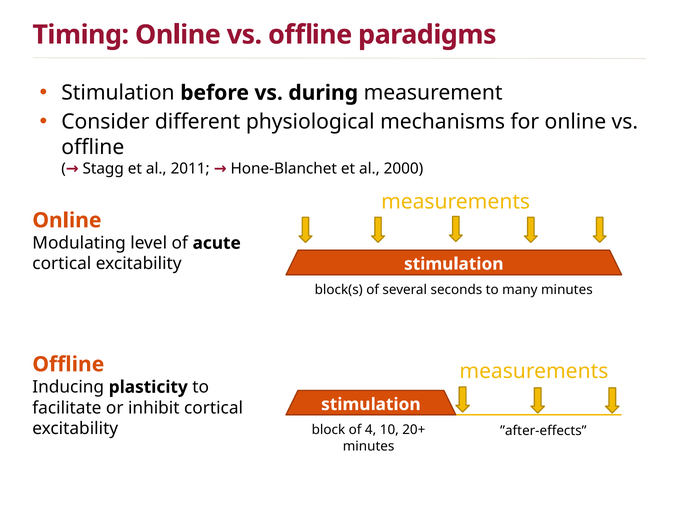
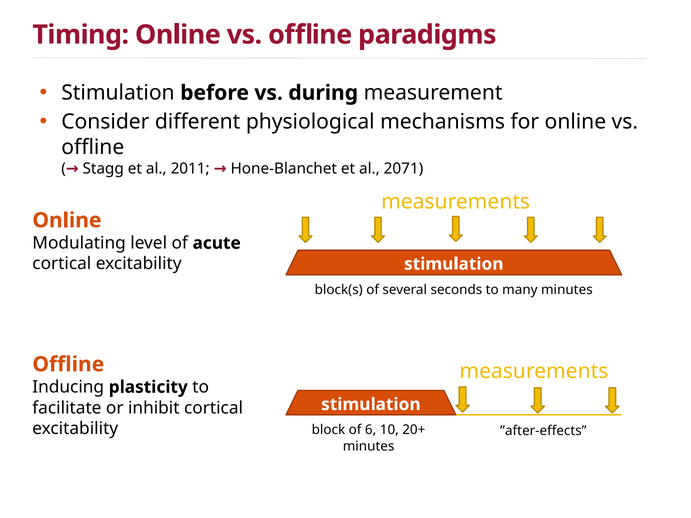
2000: 2000 -> 2071 (404, 169)
4: 4 -> 6 (371, 430)
